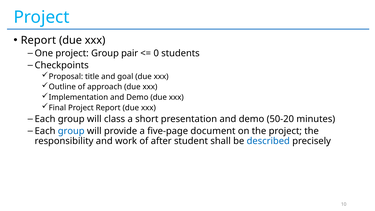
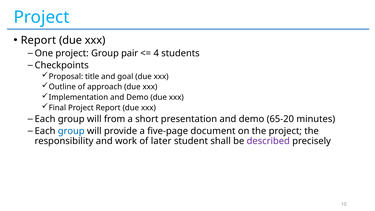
0: 0 -> 4 (156, 53)
class: class -> from (115, 119)
50-20: 50-20 -> 65-20 (280, 119)
after: after -> later (161, 141)
described colour: blue -> purple (268, 141)
